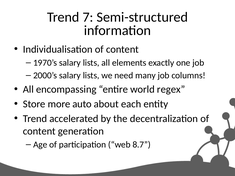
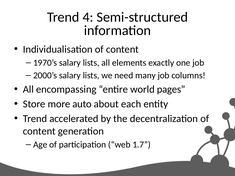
7: 7 -> 4 (88, 17)
regex: regex -> pages (171, 89)
8.7: 8.7 -> 1.7 (142, 145)
